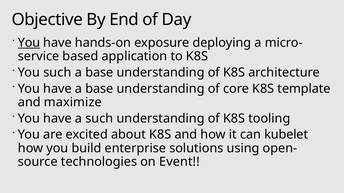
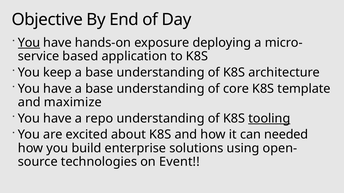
You such: such -> keep (57, 73)
a such: such -> repo (99, 119)
tooling underline: none -> present (269, 119)
kubelet: kubelet -> needed (286, 135)
